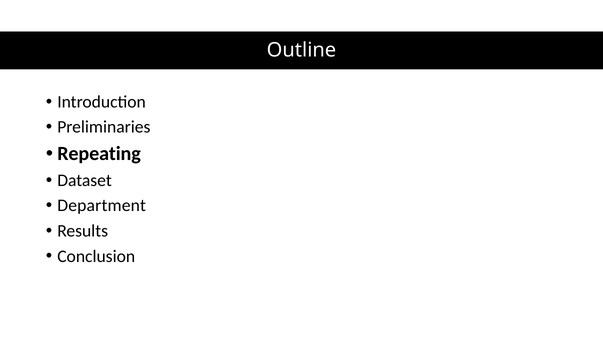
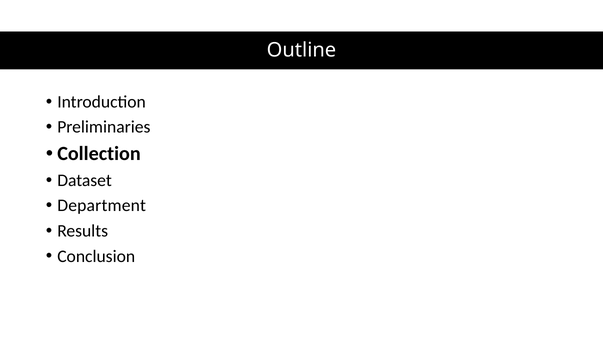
Repeating: Repeating -> Collection (99, 154)
